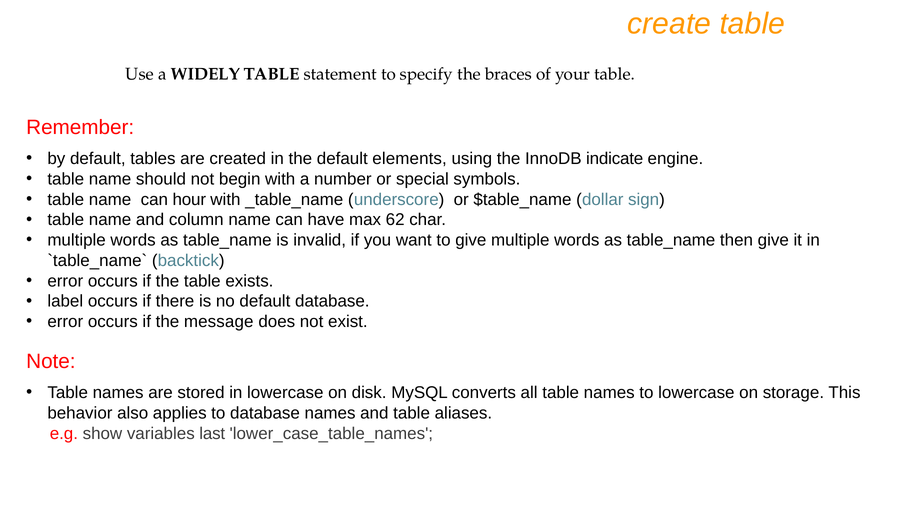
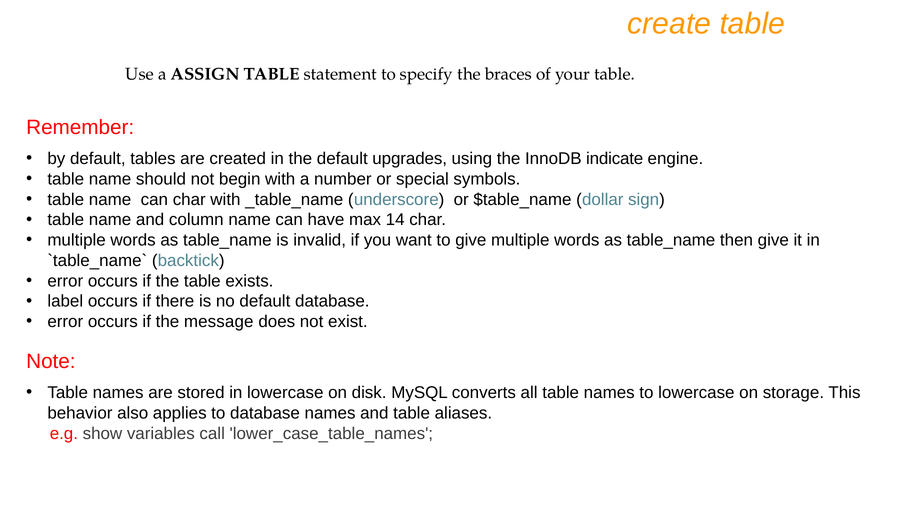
WIDELY: WIDELY -> ASSIGN (205, 74)
elements: elements -> upgrades (410, 159)
can hour: hour -> char (189, 200)
62: 62 -> 14 (395, 220)
last: last -> call (212, 433)
